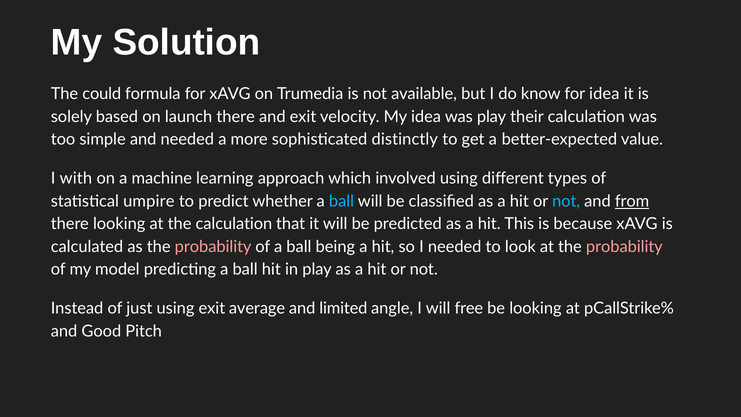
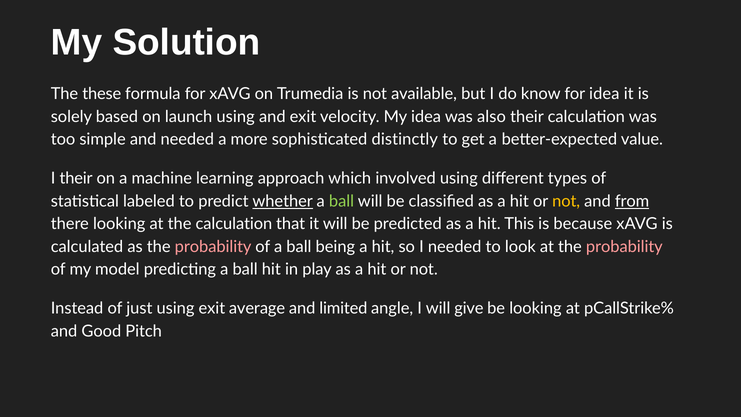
could: could -> these (102, 94)
launch there: there -> using (236, 117)
was play: play -> also (491, 117)
I with: with -> their (76, 178)
umpire: umpire -> labeled (149, 201)
whether underline: none -> present (283, 201)
ball colour: light blue -> light green (342, 201)
not colour: light blue -> yellow (566, 201)
free: free -> give (469, 308)
